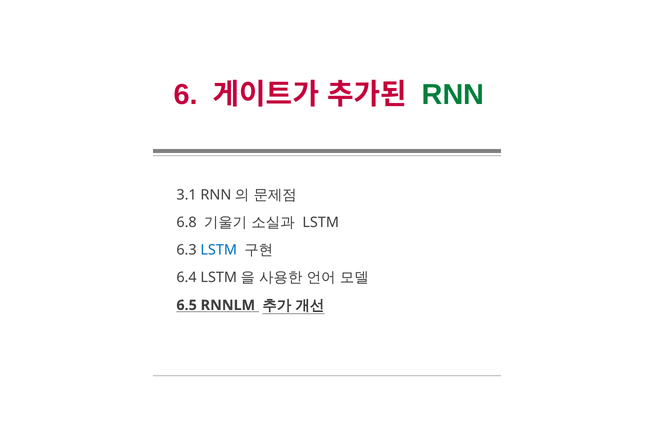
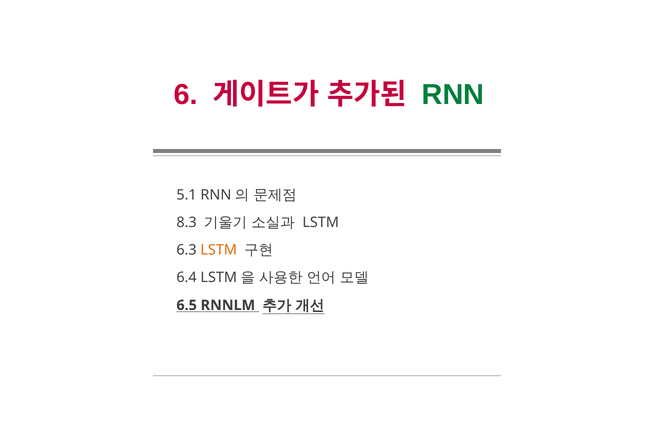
3.1: 3.1 -> 5.1 (187, 195)
6.8: 6.8 -> 8.3 (187, 222)
LSTM colour: blue -> orange (219, 250)
